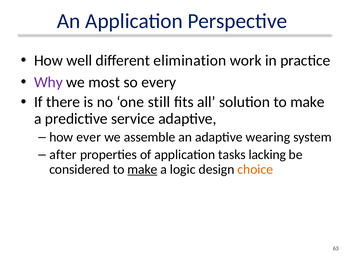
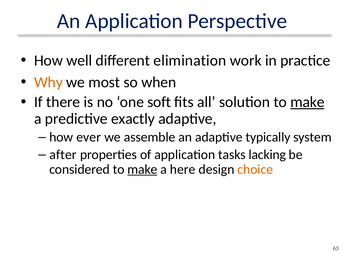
Why colour: purple -> orange (48, 82)
every: every -> when (159, 82)
still: still -> soft (159, 102)
make underline: none -> present (307, 102)
service: service -> exactly (133, 119)
wearing: wearing -> typically (268, 137)
logic: logic -> here (183, 169)
